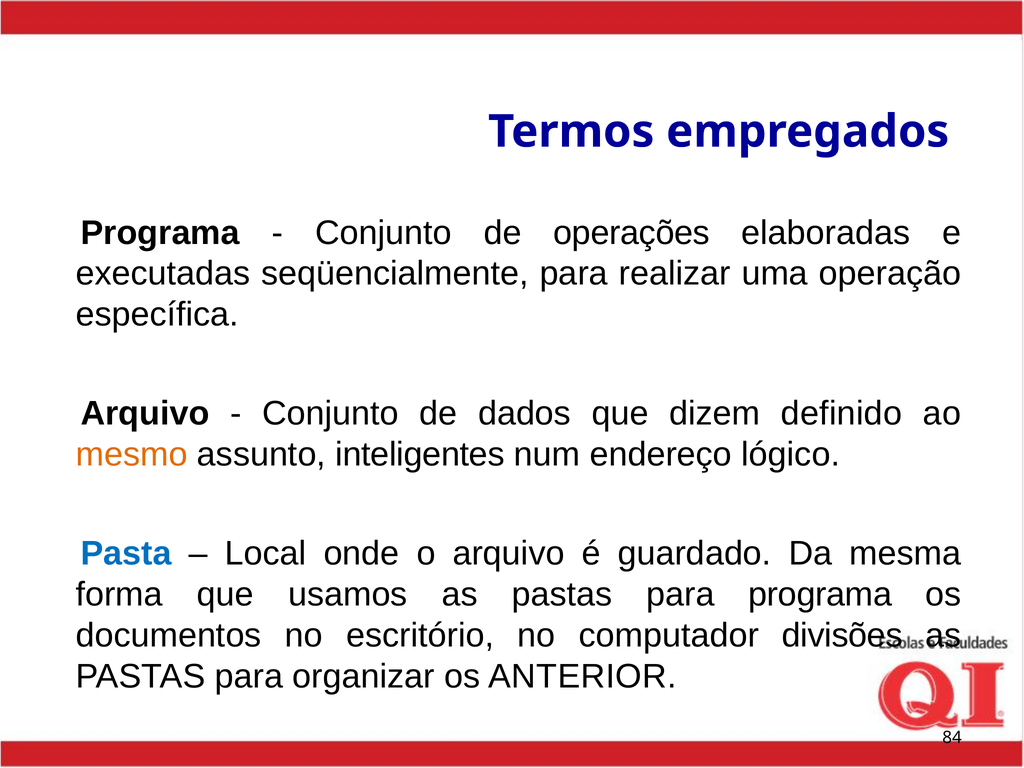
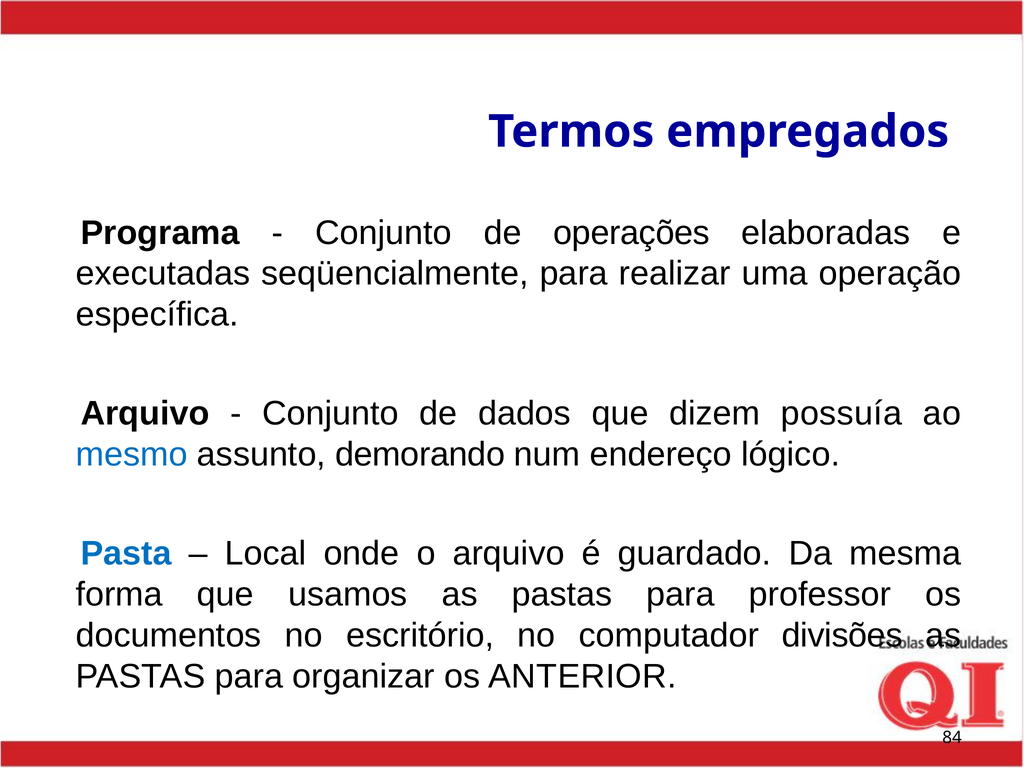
definido: definido -> possuía (842, 414)
mesmo colour: orange -> blue (132, 455)
inteligentes: inteligentes -> demorando (420, 455)
para programa: programa -> professor (820, 595)
